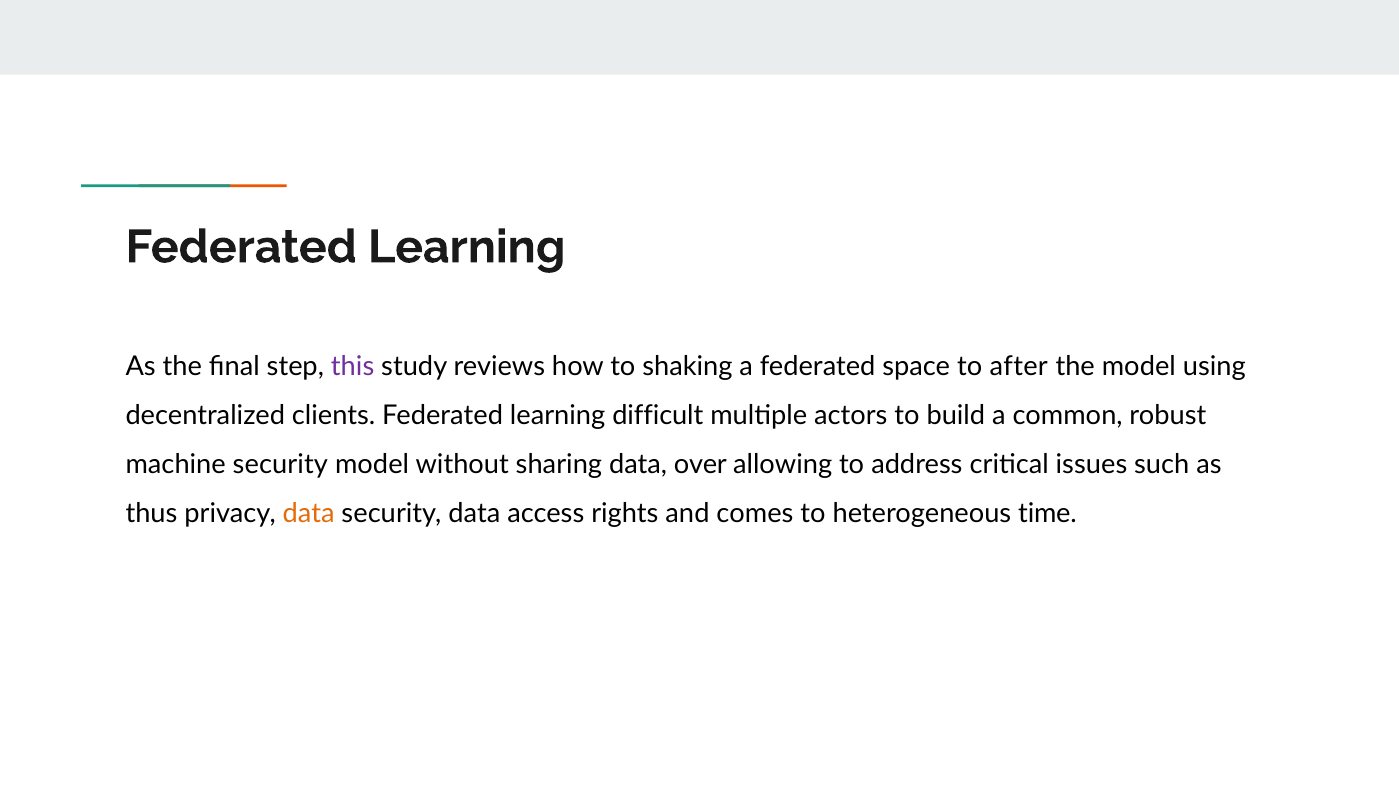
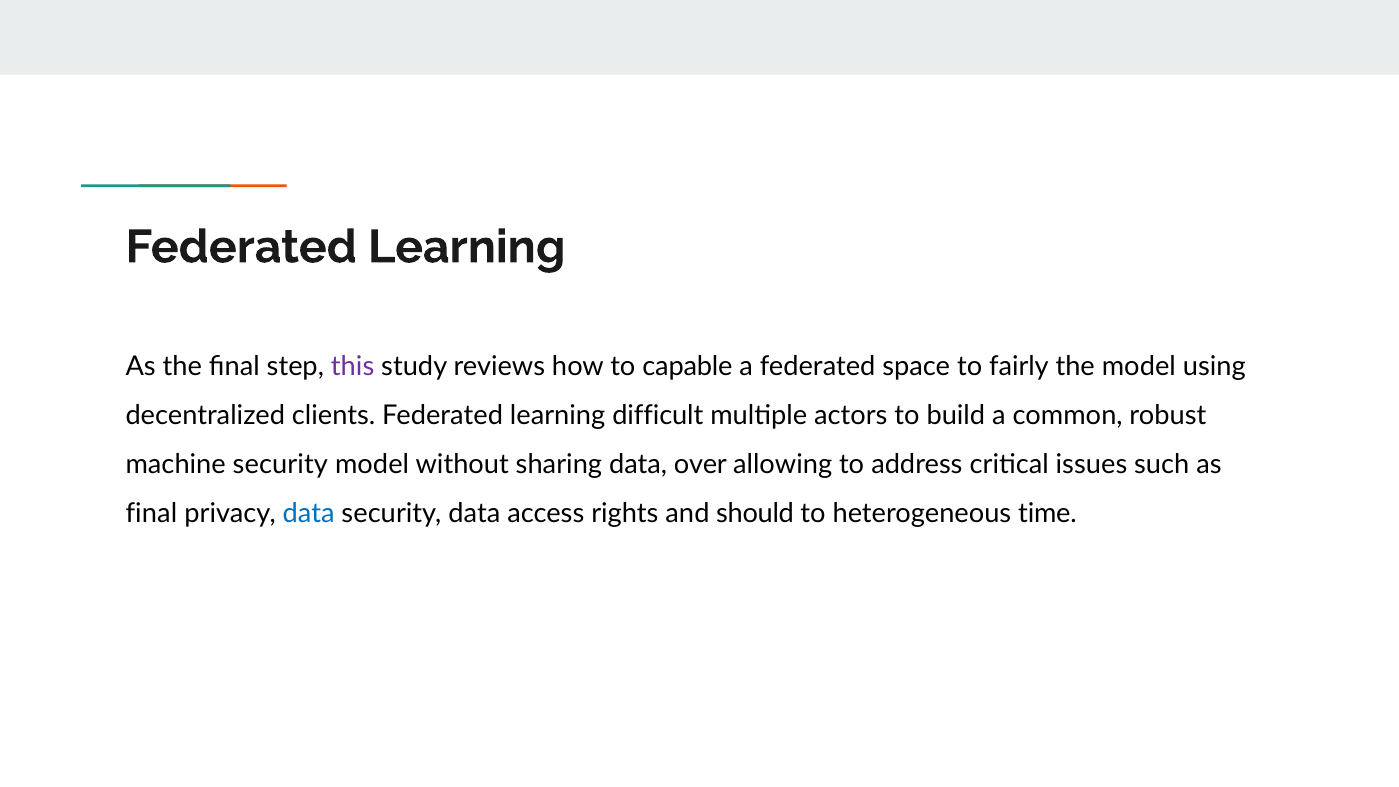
shaking: shaking -> capable (688, 367)
after: after -> fairly (1019, 367)
thus: thus -> final (151, 514)
data colour: orange -> blue (309, 514)
comes: comes -> should (755, 514)
